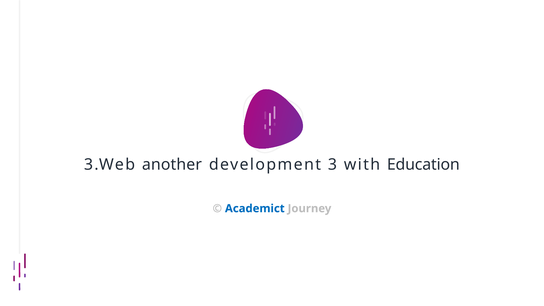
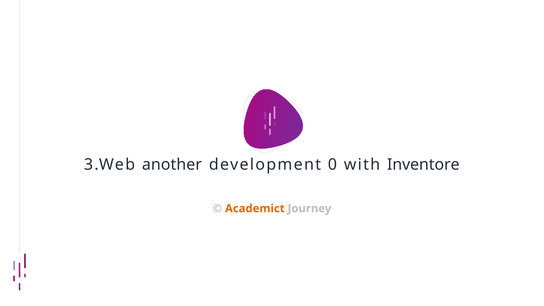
3: 3 -> 0 (332, 165)
Education: Education -> Inventore (423, 165)
Academict colour: blue -> orange (255, 208)
